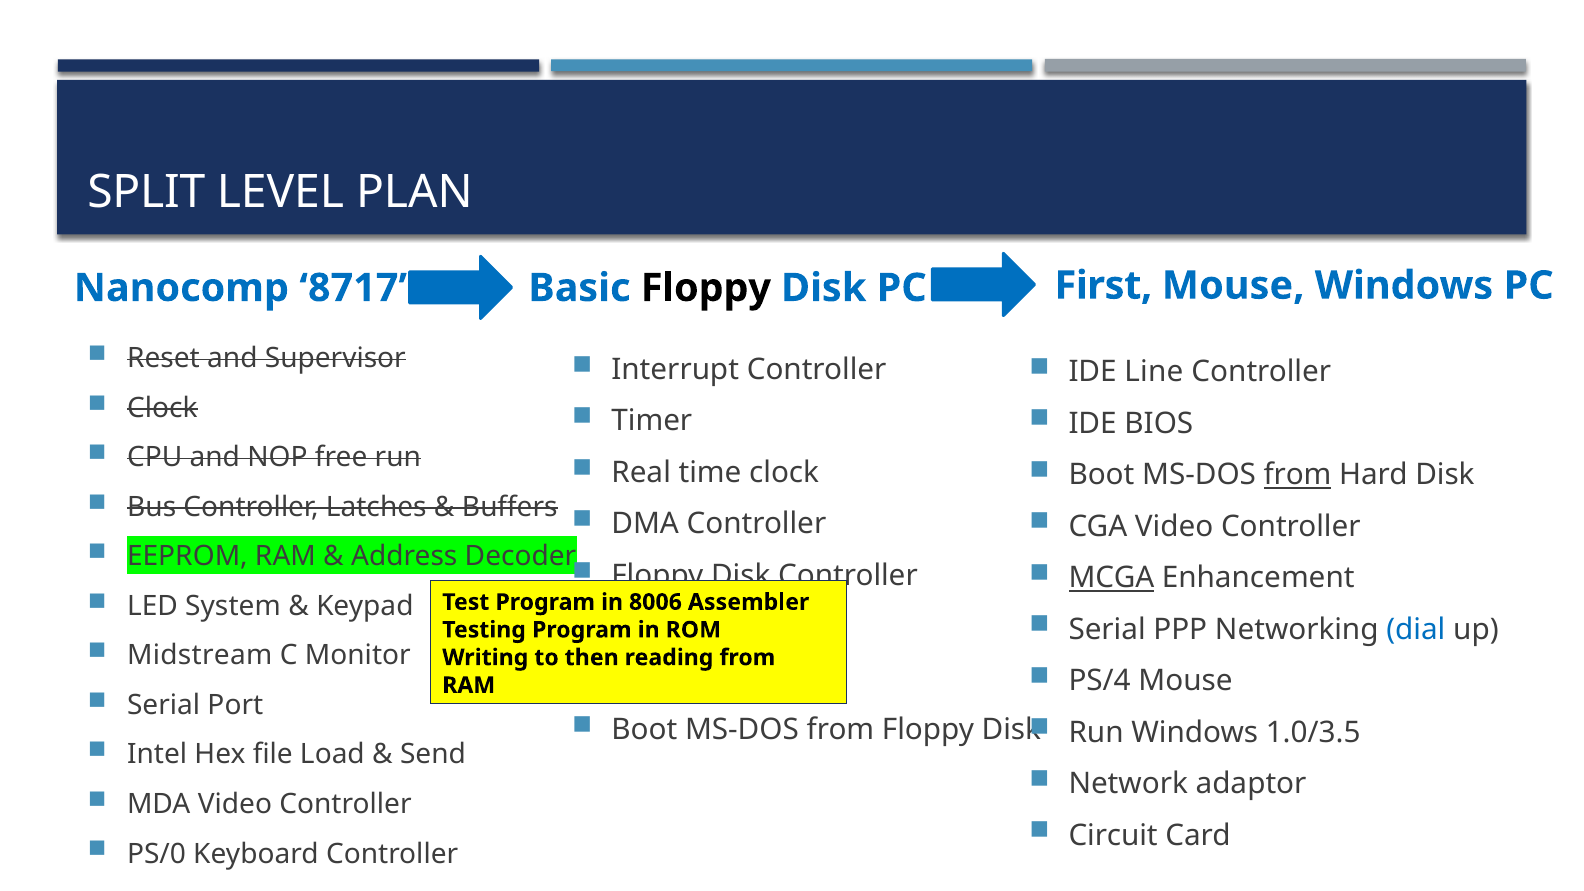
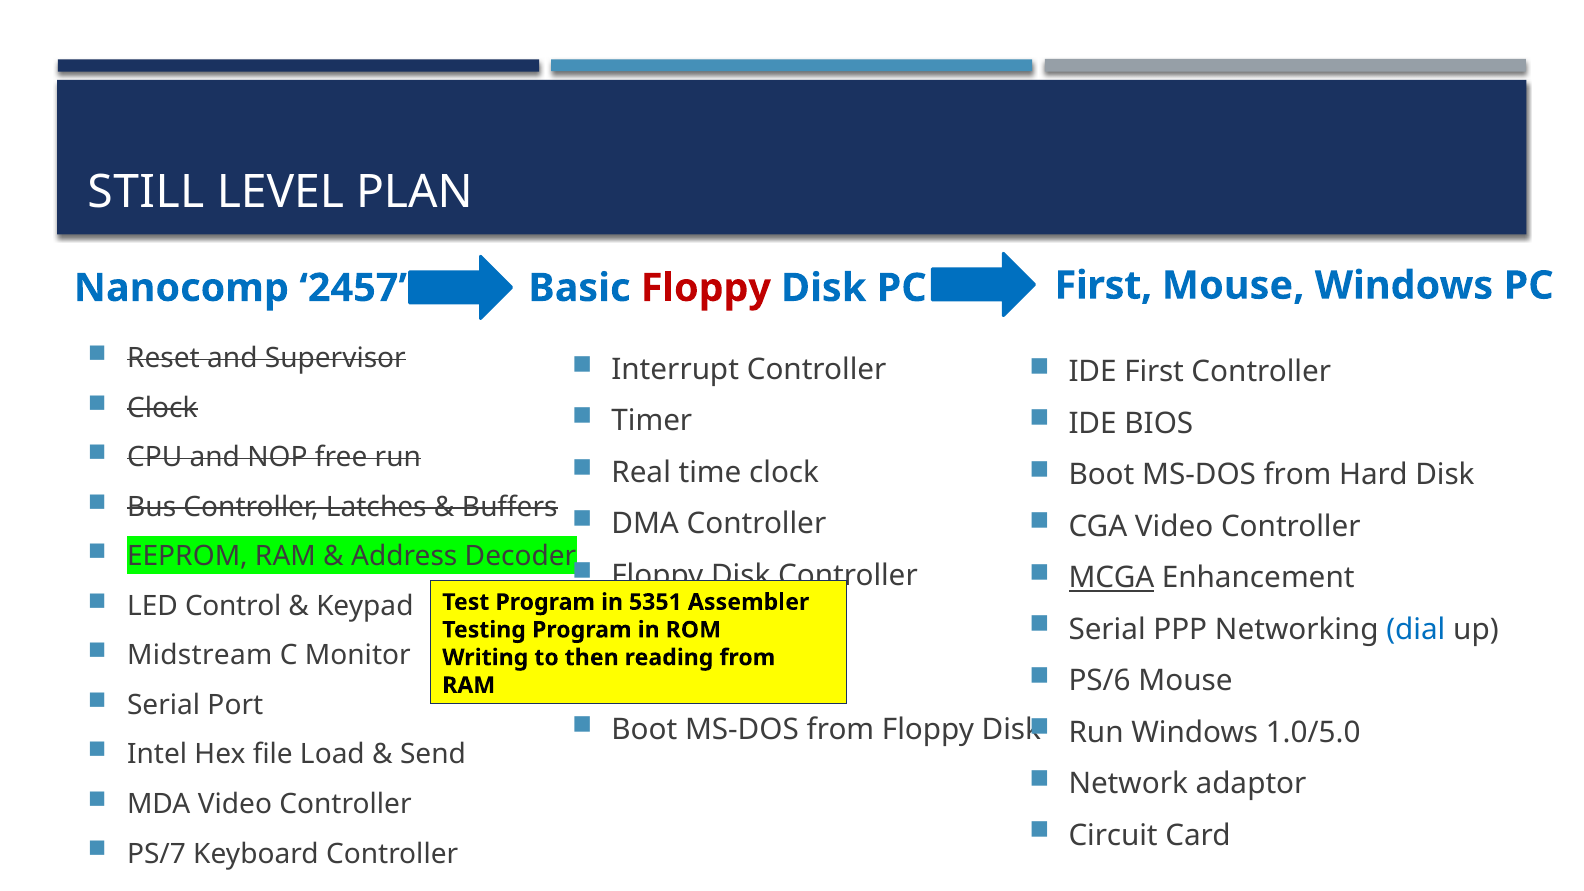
SPLIT: SPLIT -> STILL (146, 192)
8717: 8717 -> 2457 (353, 288)
Floppy colour: black -> red (706, 288)
IDE Line: Line -> First (1154, 372)
from underline: present -> none (1298, 475)
System: System -> Control (233, 606)
8006: 8006 -> 5351 (655, 602)
PS/4: PS/4 -> PS/6 (1100, 681)
1.0/3.5: 1.0/3.5 -> 1.0/5.0 (1313, 732)
PS/0: PS/0 -> PS/7 (157, 854)
